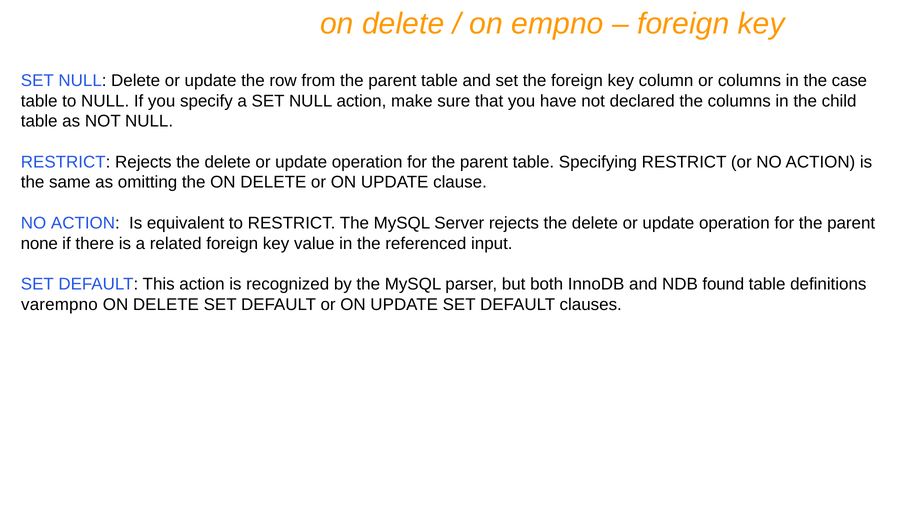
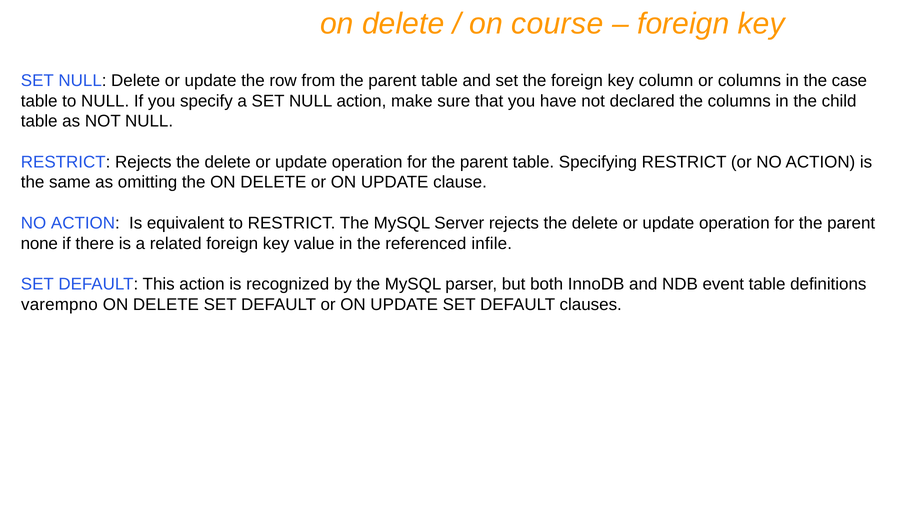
empno: empno -> course (557, 24)
input: input -> infile (492, 243)
found: found -> event (723, 284)
